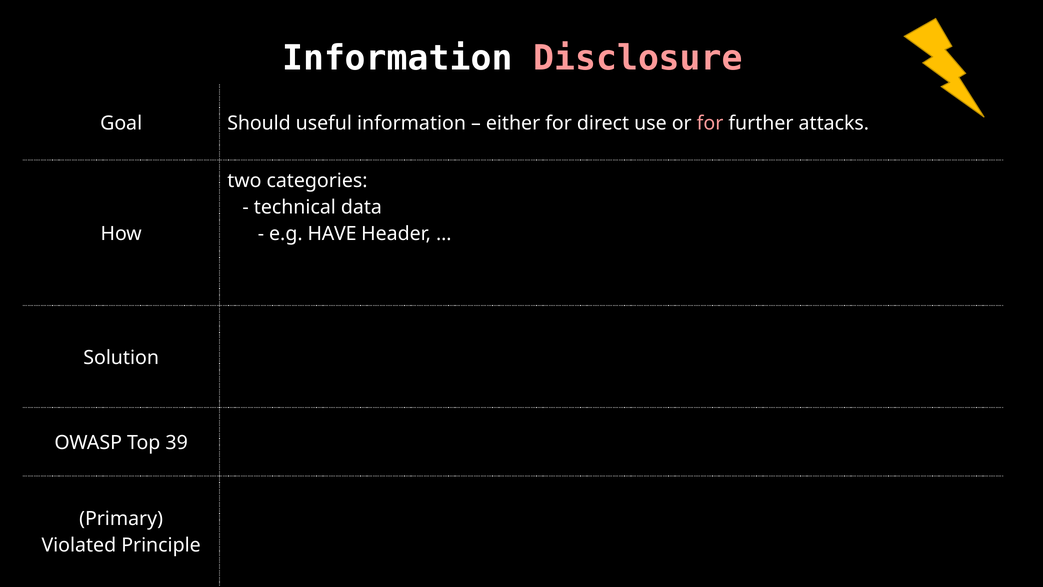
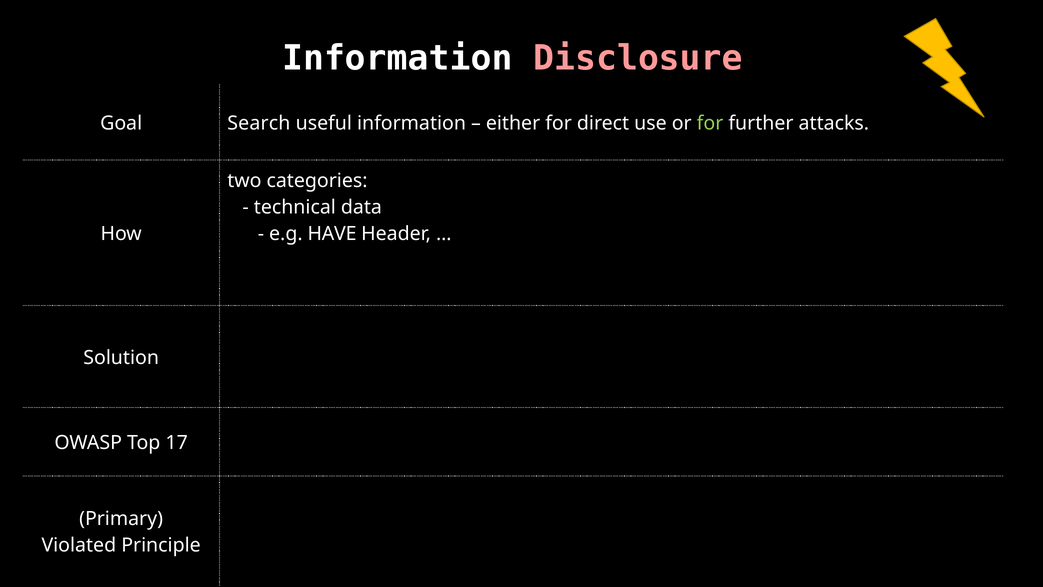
Should: Should -> Search (259, 123)
for colour: pink -> light green (710, 123)
39: 39 -> 17 (177, 443)
